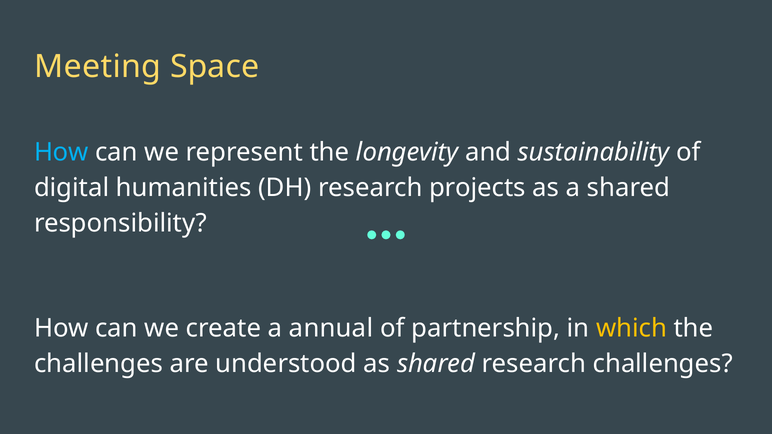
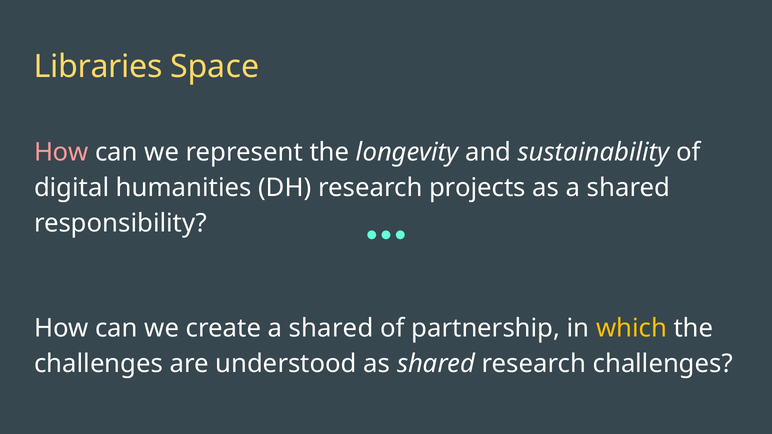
Meeting: Meeting -> Libraries (98, 67)
How colour: light blue -> pink (61, 152)
create a annual: annual -> shared (331, 329)
